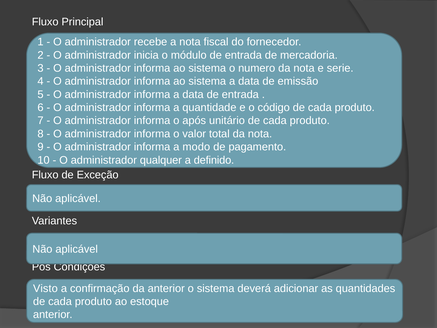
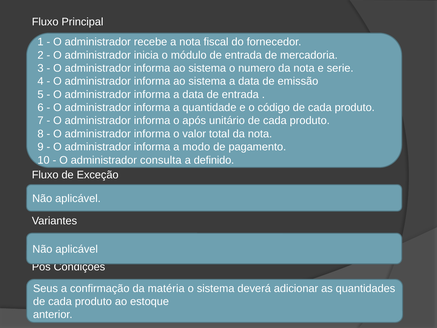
qualquer: qualquer -> consulta (161, 160)
Visto: Visto -> Seus (45, 288)
da anterior: anterior -> matéria (166, 288)
